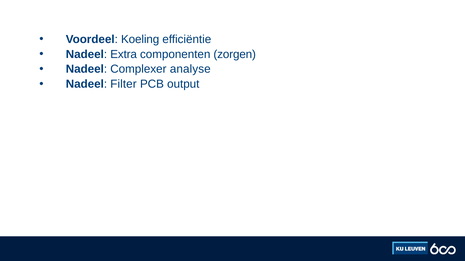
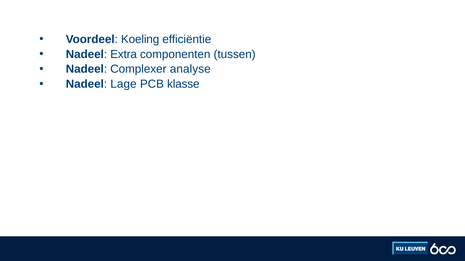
zorgen: zorgen -> tussen (235, 54)
Filter: Filter -> Lage (123, 84)
output: output -> klasse (183, 84)
